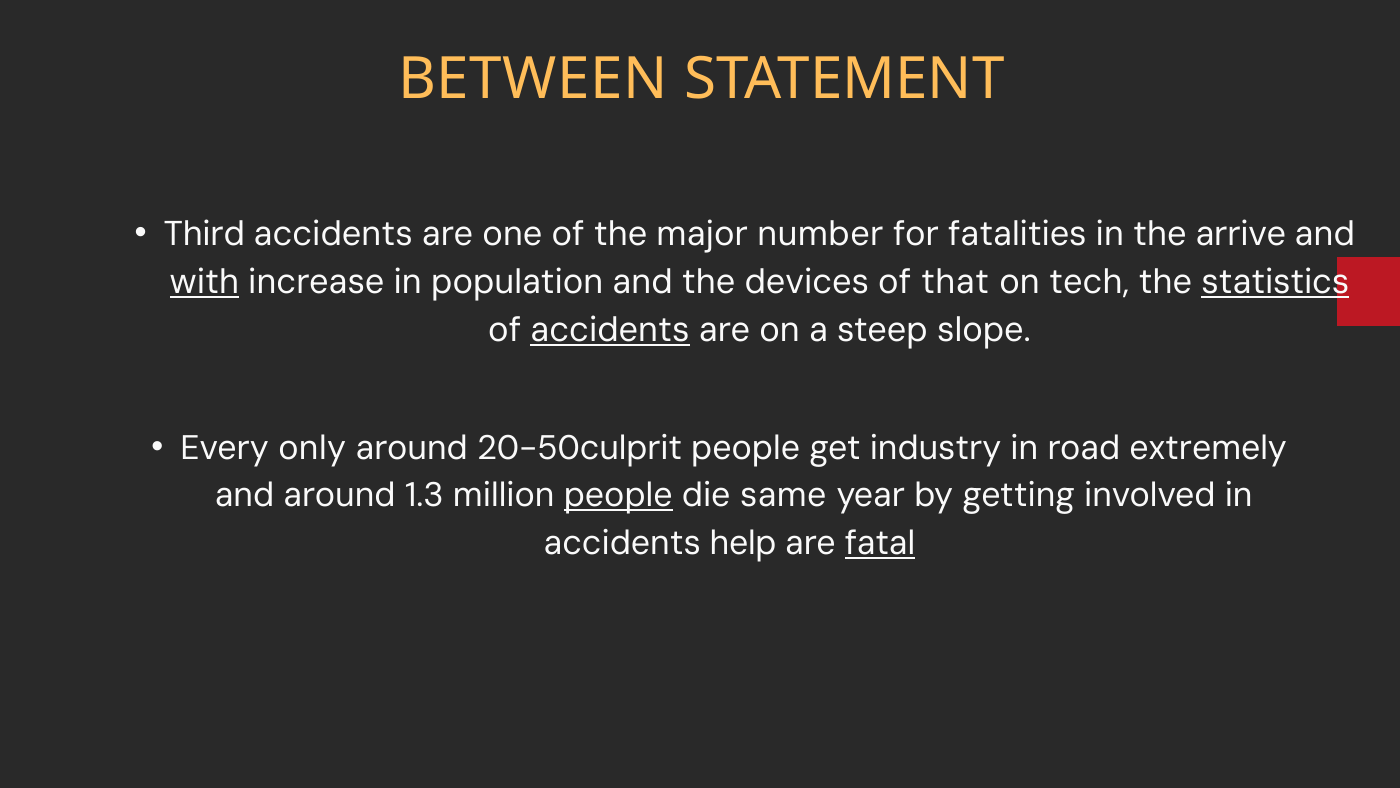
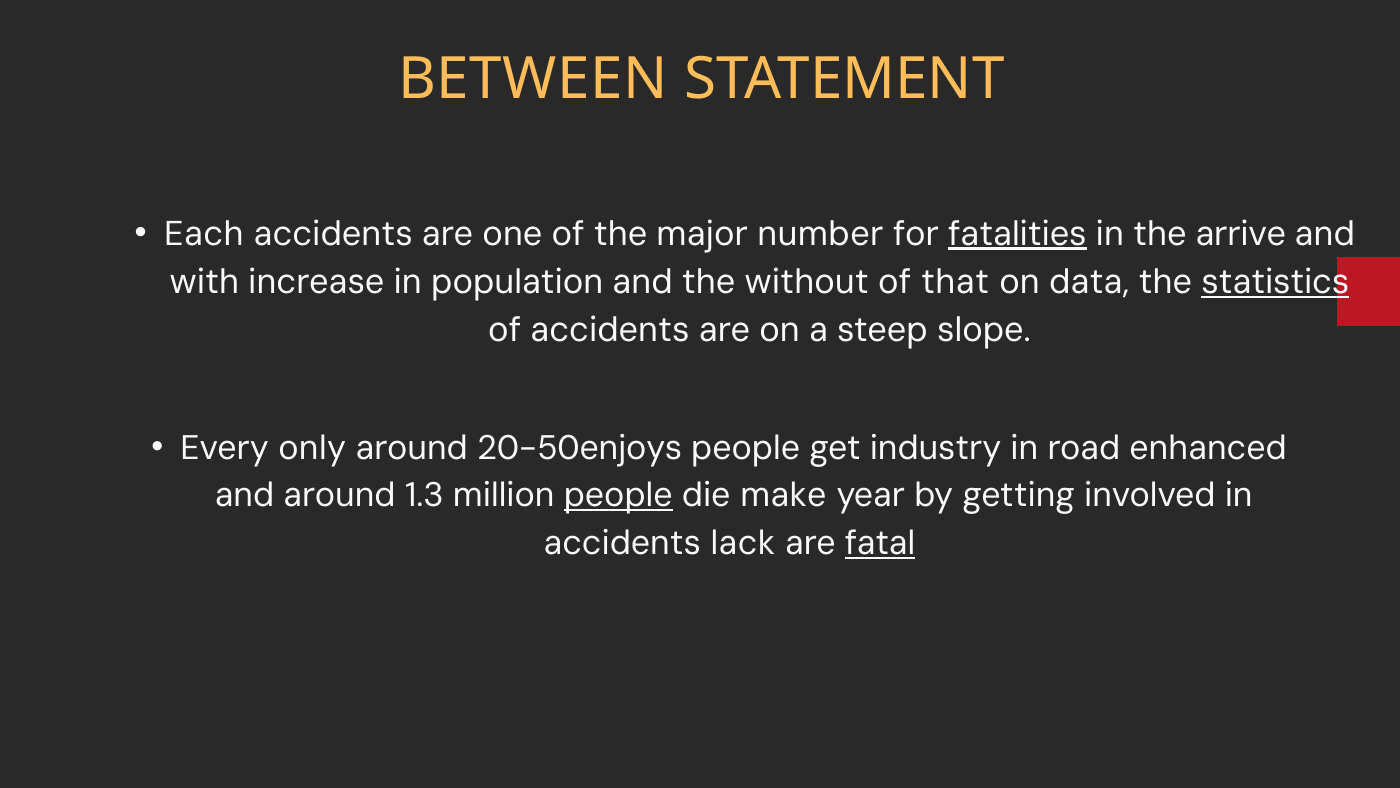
Third: Third -> Each (204, 234)
fatalities underline: none -> present (1017, 234)
with underline: present -> none (204, 282)
devices: devices -> without (807, 282)
tech: tech -> data (1089, 282)
accidents underline: present -> none (610, 330)
20-50culprit: 20-50culprit -> 20-50enjoys (580, 448)
extremely: extremely -> enhanced (1208, 448)
same: same -> make (783, 495)
help: help -> lack (743, 543)
